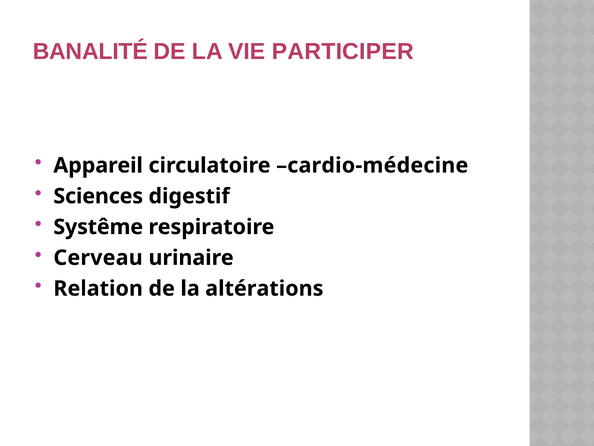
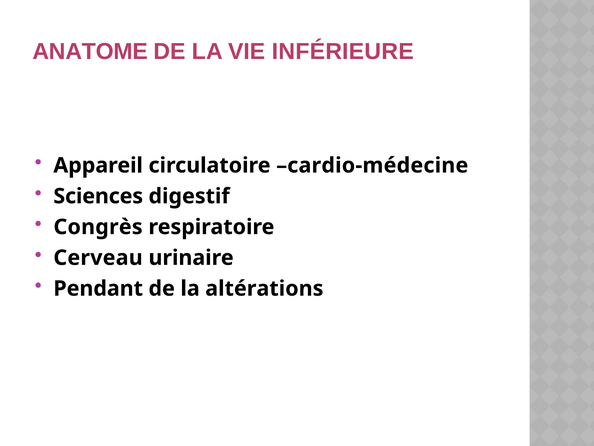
BANALITÉ: BANALITÉ -> ANATOME (90, 51)
PARTICIPER: PARTICIPER -> INFÉRIEURE (343, 51)
Systême: Systême -> Congrès (98, 227)
Relation: Relation -> Pendant (98, 288)
